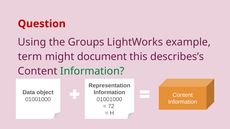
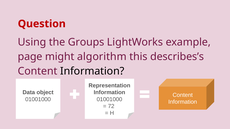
term: term -> page (30, 57)
document: document -> algorithm (102, 57)
Information colour: green -> black (92, 71)
